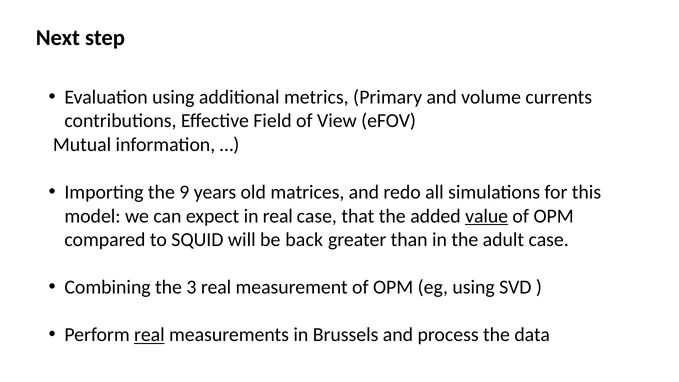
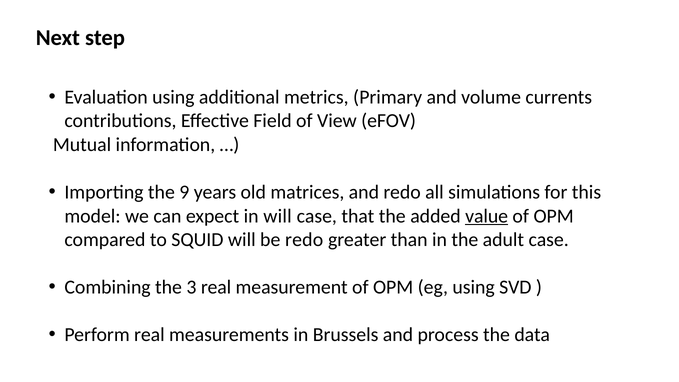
in real: real -> will (278, 216)
be back: back -> redo (304, 240)
real underline: present -> none (149, 335)
